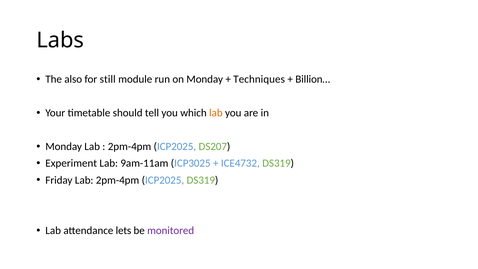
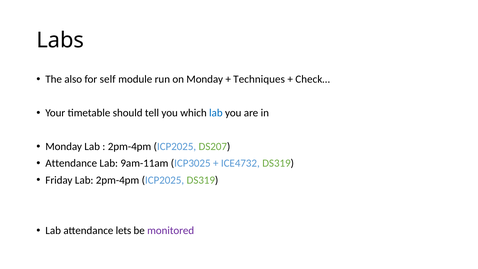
still: still -> self (108, 79)
Billion…: Billion… -> Check… (313, 79)
lab colour: orange -> blue (216, 113)
Experiment: Experiment -> Attendance (71, 163)
